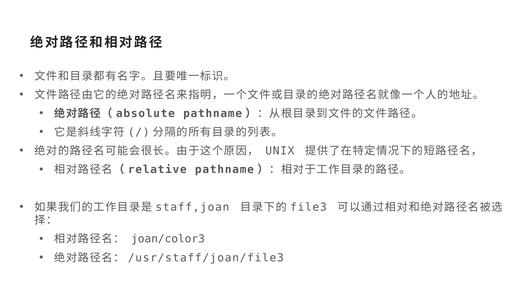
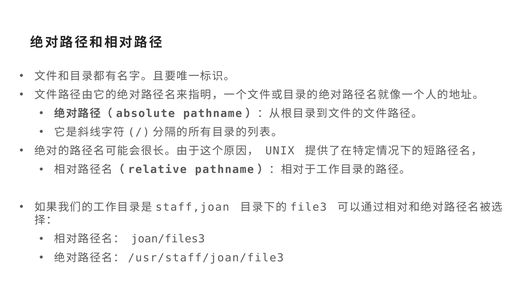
joan/color3: joan/color3 -> joan/files3 (168, 239)
